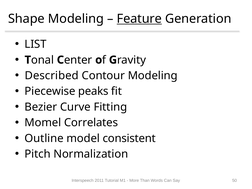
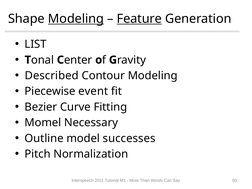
Modeling underline: none -> present (76, 19)
peaks: peaks -> event (93, 91)
Correlates: Correlates -> Necessary (91, 123)
consistent: consistent -> successes (129, 138)
